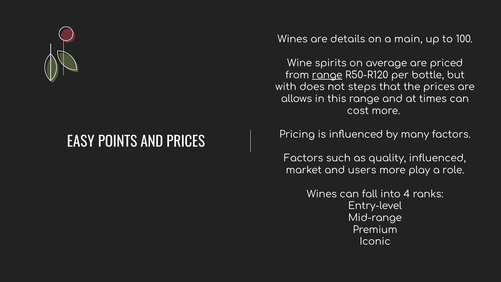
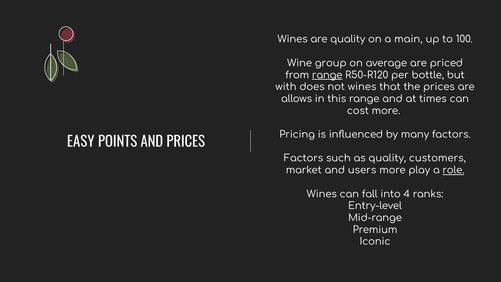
are details: details -> quality (348, 39)
spirits: spirits -> group (331, 63)
not steps: steps -> wines (362, 87)
quality influenced: influenced -> customers (437, 158)
role underline: none -> present (453, 170)
